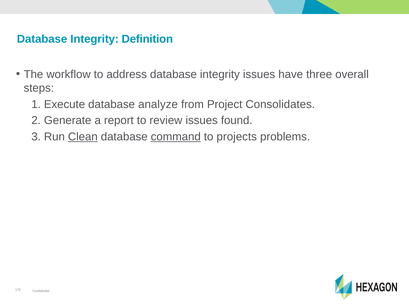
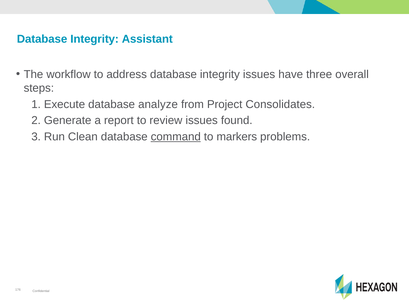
Definition: Definition -> Assistant (147, 39)
Clean underline: present -> none (83, 137)
projects: projects -> markers (237, 137)
